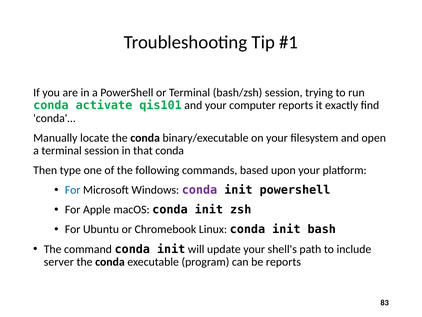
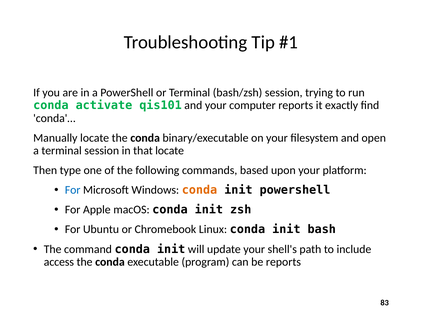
that conda: conda -> locate (170, 150)
conda colour: purple -> orange (200, 190)
server: server -> access (59, 261)
